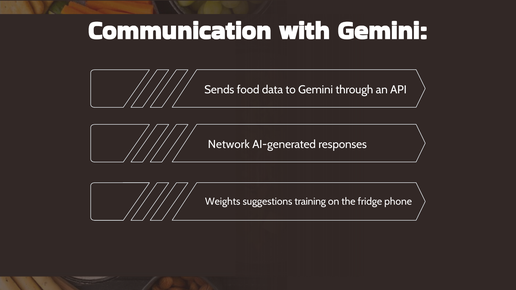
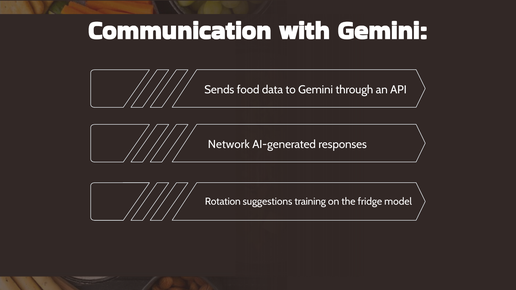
Weights: Weights -> Rotation (223, 202)
phone: phone -> model (398, 202)
